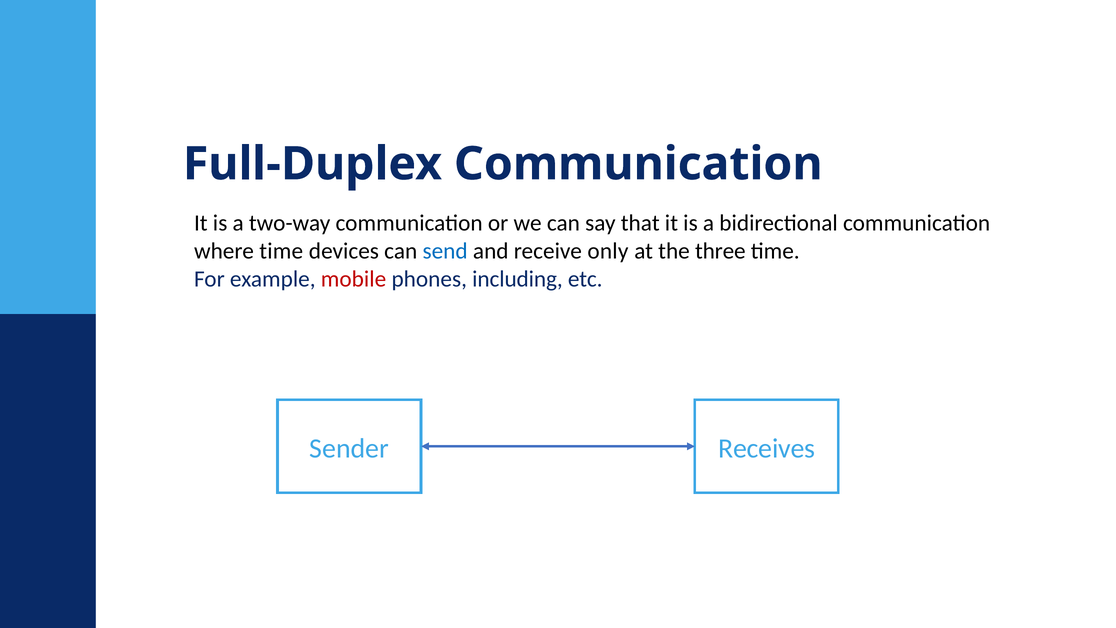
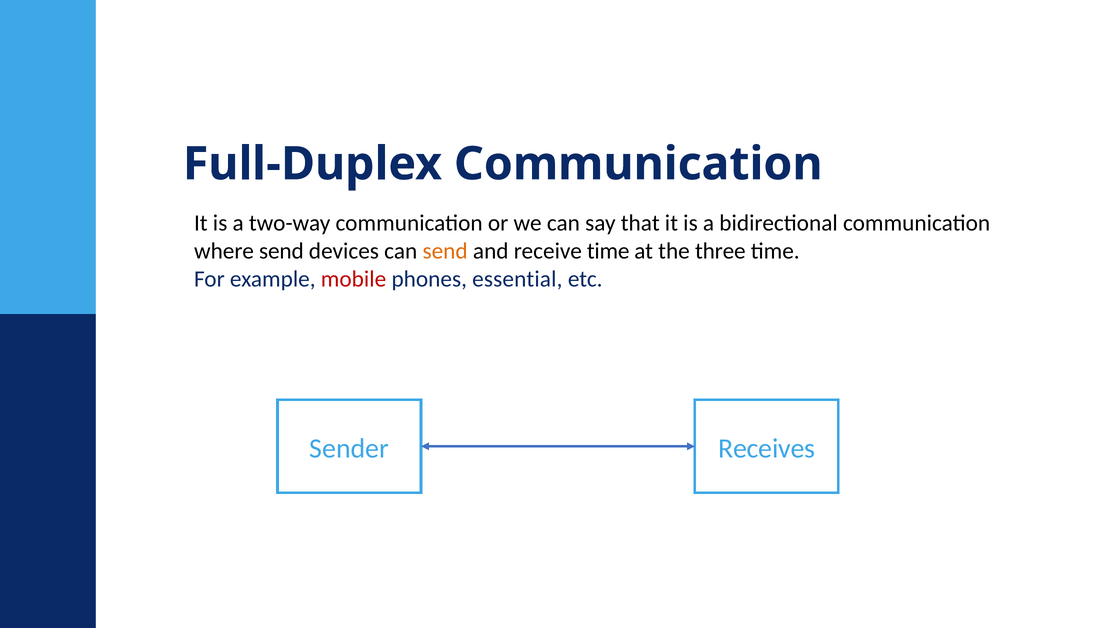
where time: time -> send (281, 251)
send colour: blue -> orange (445, 251)
receive only: only -> time (608, 251)
including: including -> essential (517, 279)
